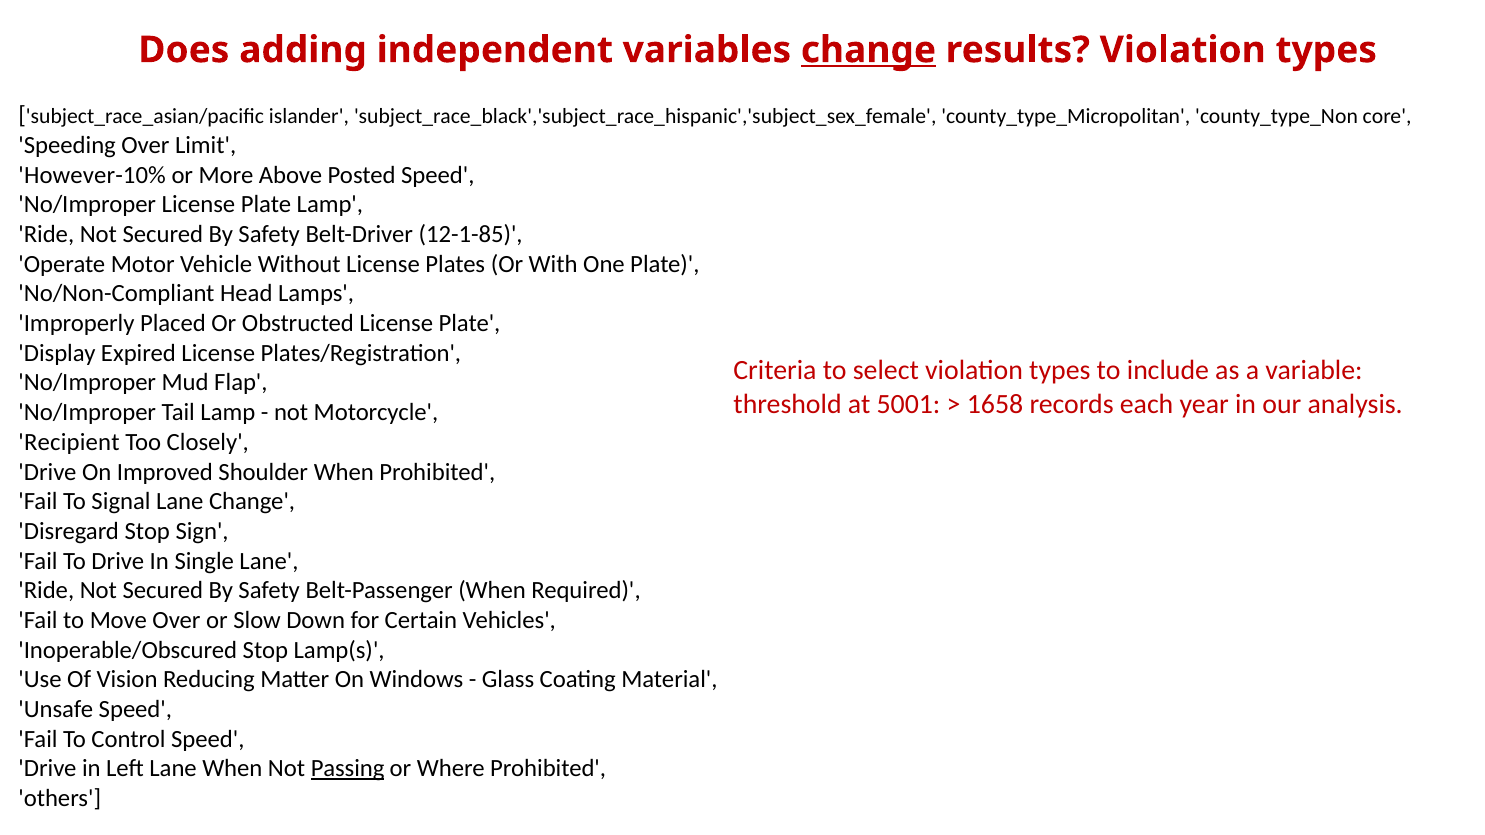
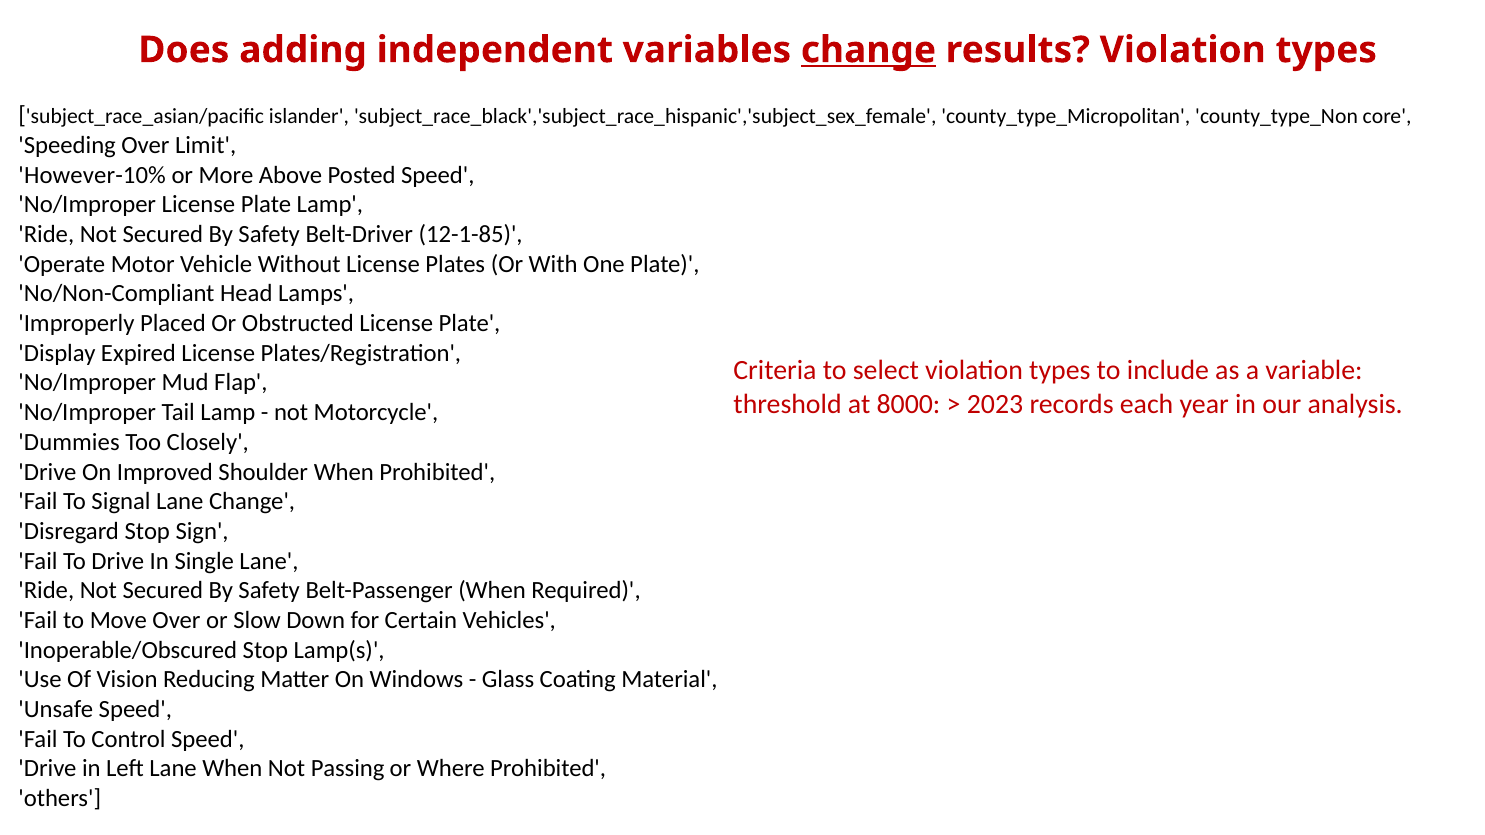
5001: 5001 -> 8000 (909, 404)
1658: 1658 -> 2023 (995, 404)
Recipient: Recipient -> Dummies (69, 442)
Passing underline: present -> none (348, 769)
